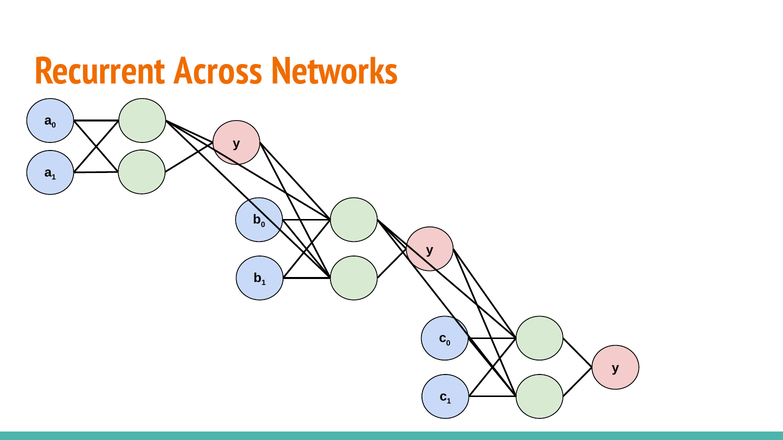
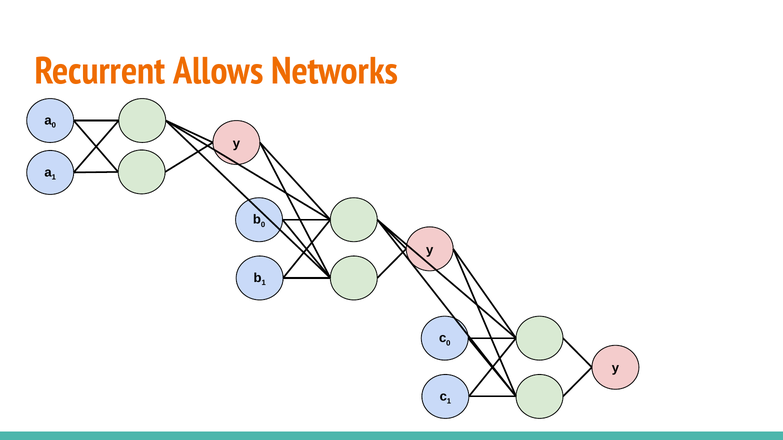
Across: Across -> Allows (218, 71)
